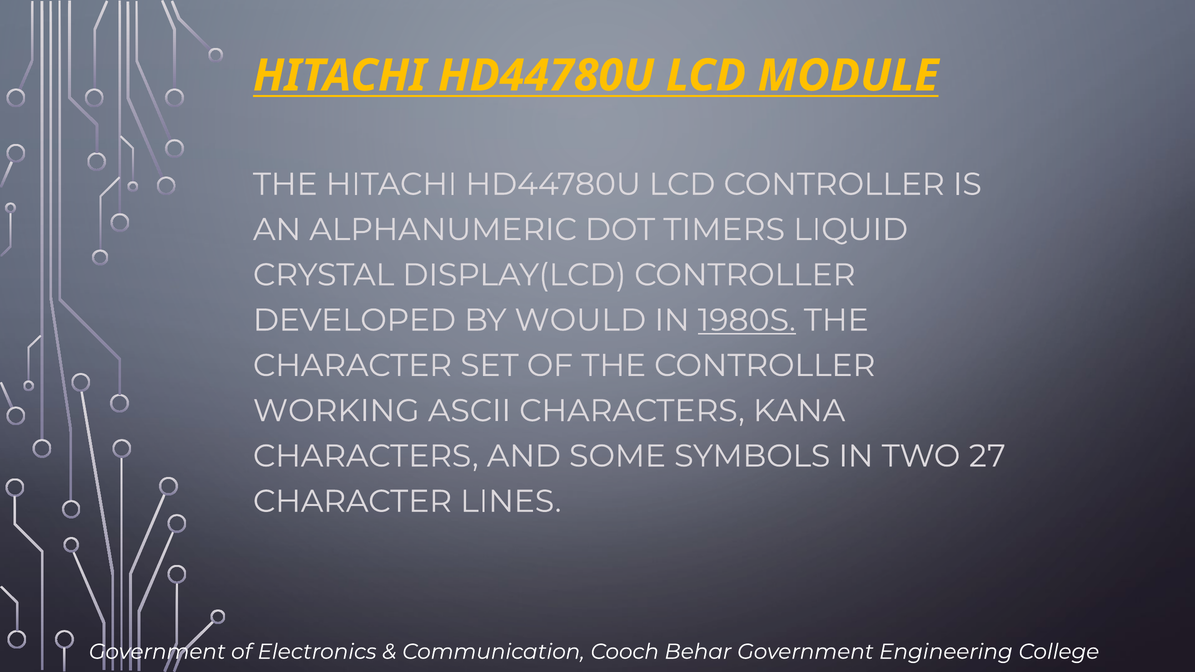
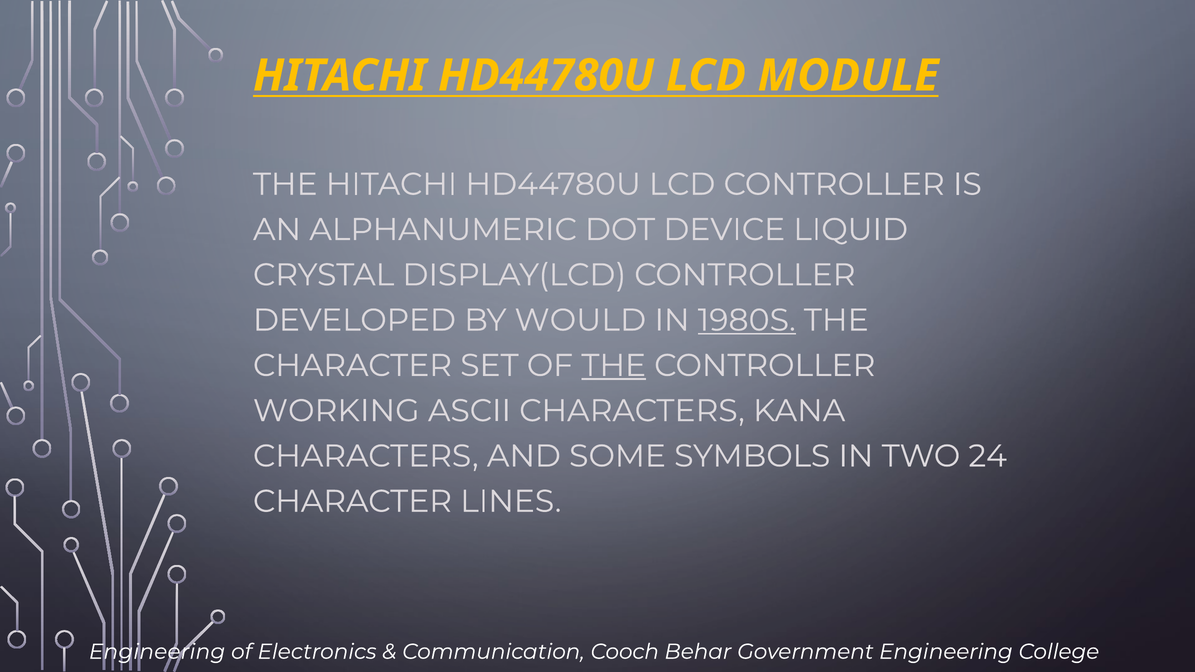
TIMERS: TIMERS -> DEVICE (724, 230)
THE underline: none -> present (614, 366)
27: 27 -> 24 (988, 456)
Government: Government -> Engineering (157, 652)
